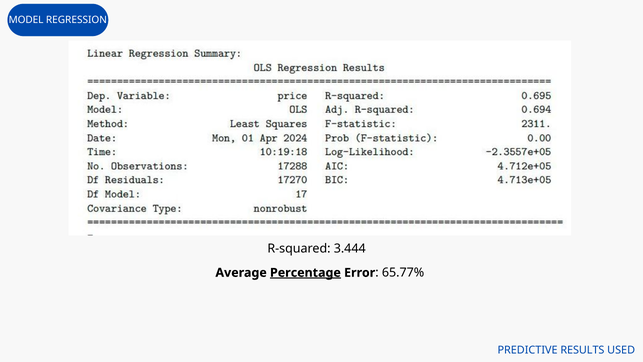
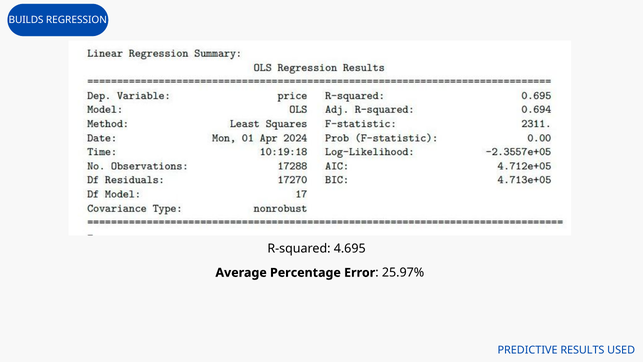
MODEL: MODEL -> BUILDS (26, 20)
3.444: 3.444 -> 4.695 (350, 249)
Percentage underline: present -> none (305, 272)
65.77%: 65.77% -> 25.97% (403, 272)
